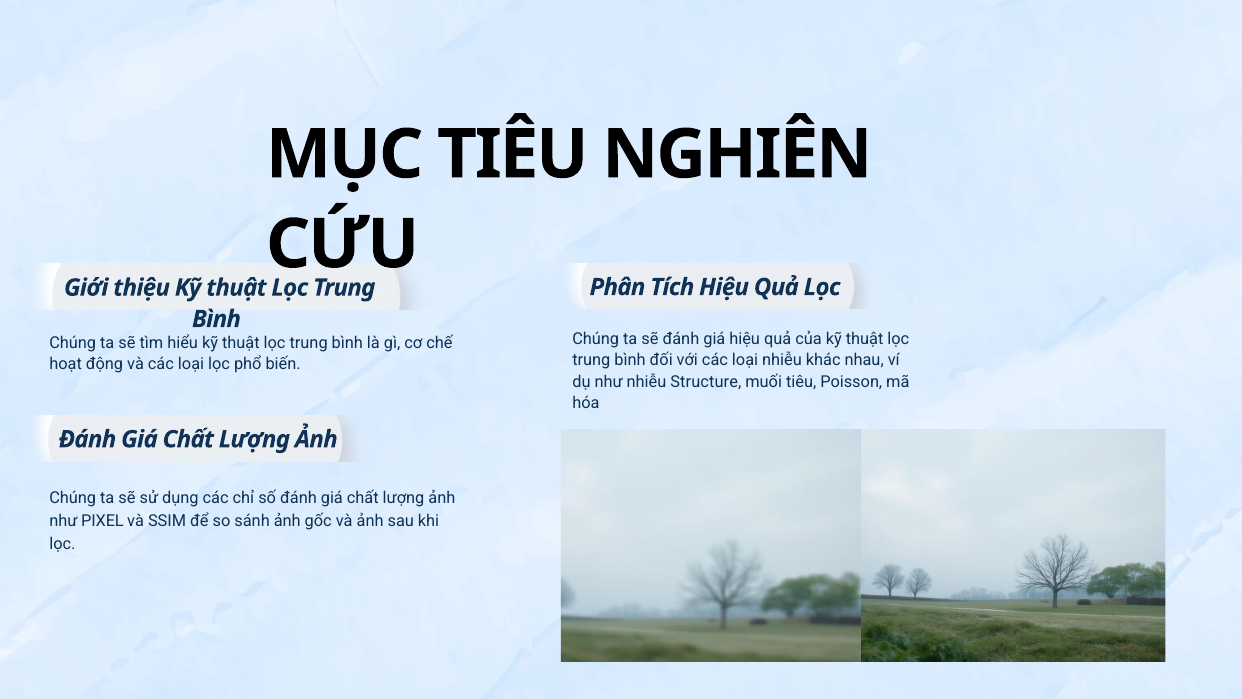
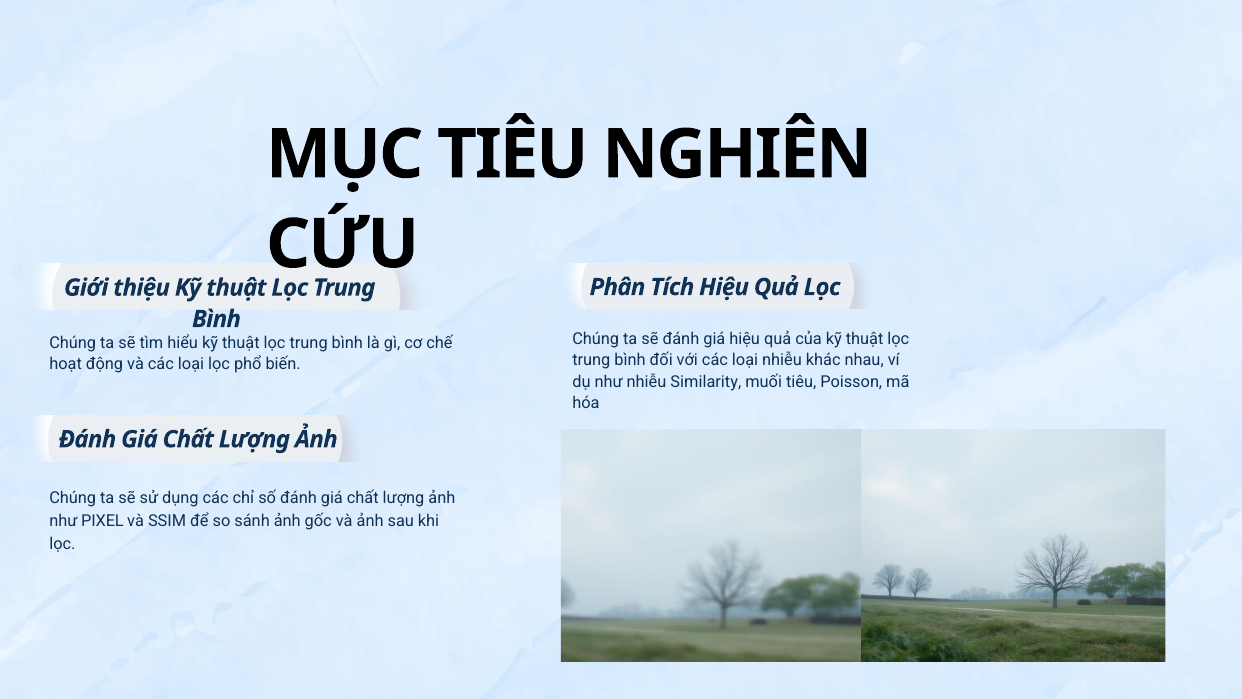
Structure: Structure -> Similarity (706, 382)
